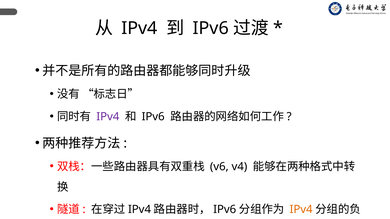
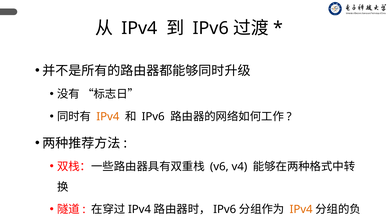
IPv4 colour: purple -> orange (108, 117)
